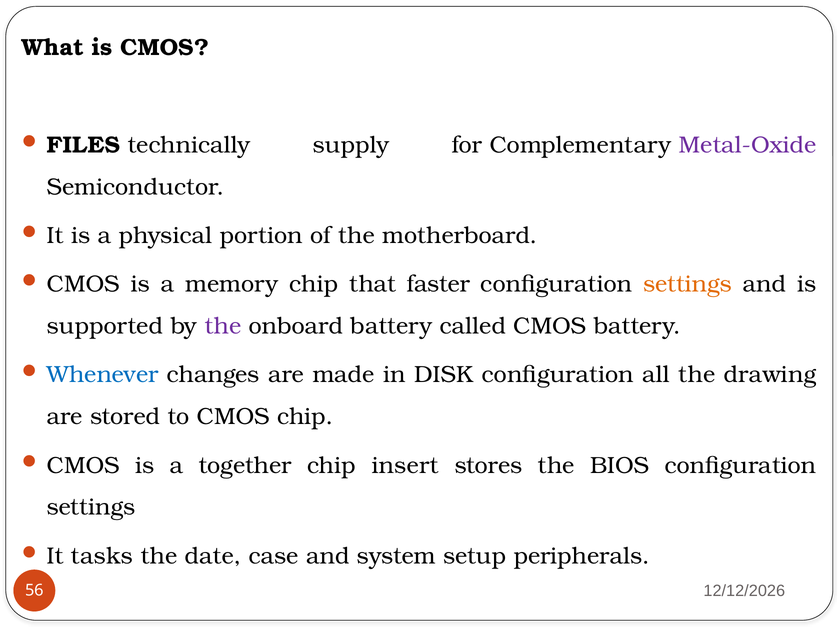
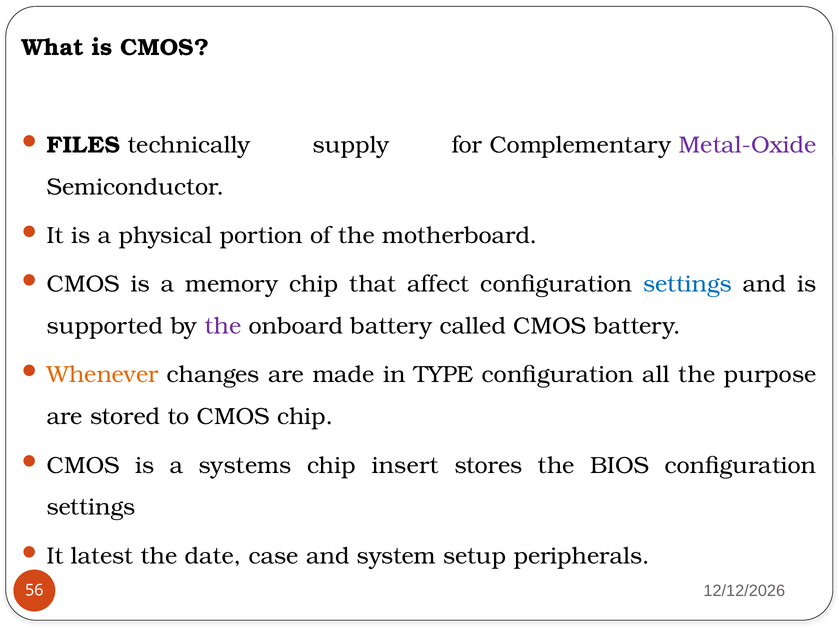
faster: faster -> affect (438, 284)
settings colour: orange -> blue (687, 284)
Whenever colour: blue -> orange (103, 375)
DISK: DISK -> TYPE (444, 375)
drawing: drawing -> purpose (770, 375)
together: together -> systems (245, 466)
tasks: tasks -> latest (102, 556)
